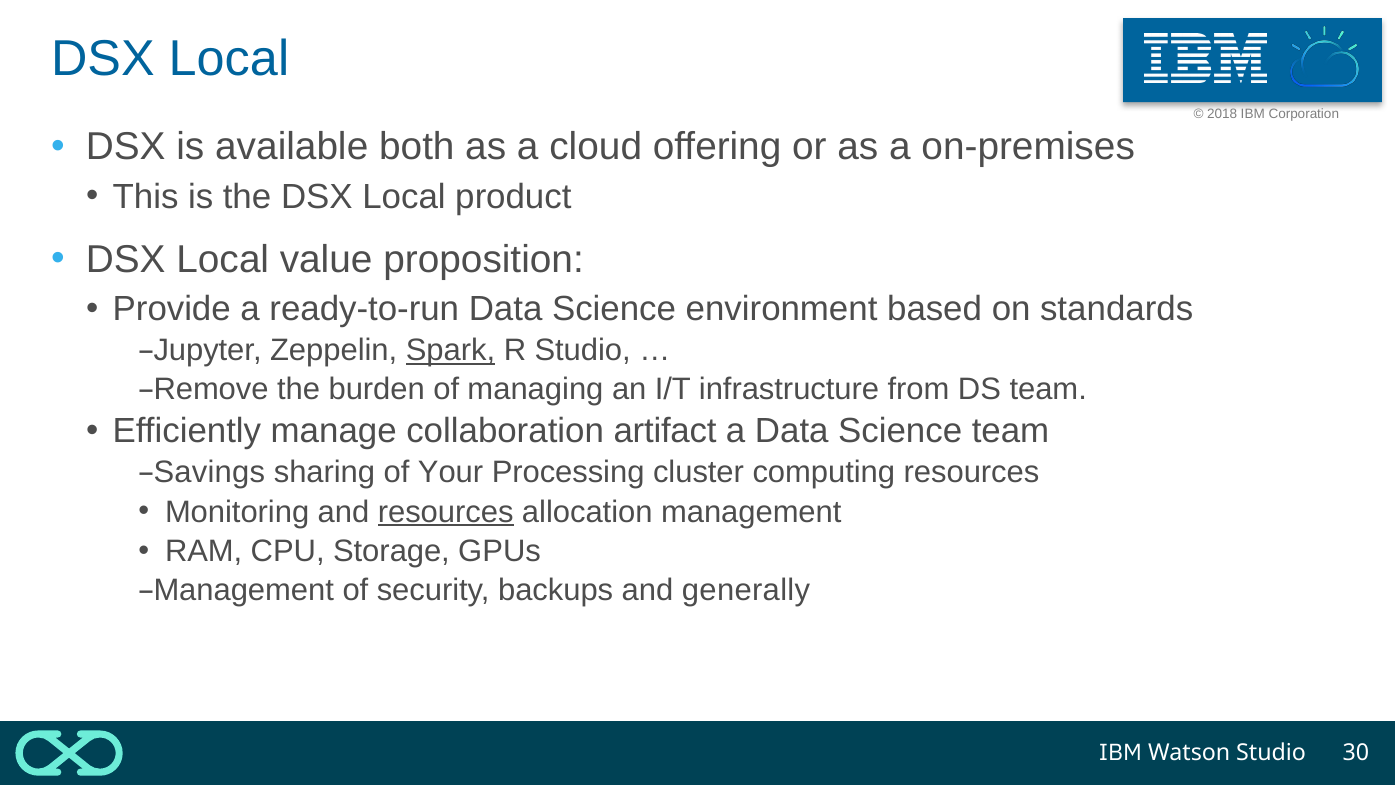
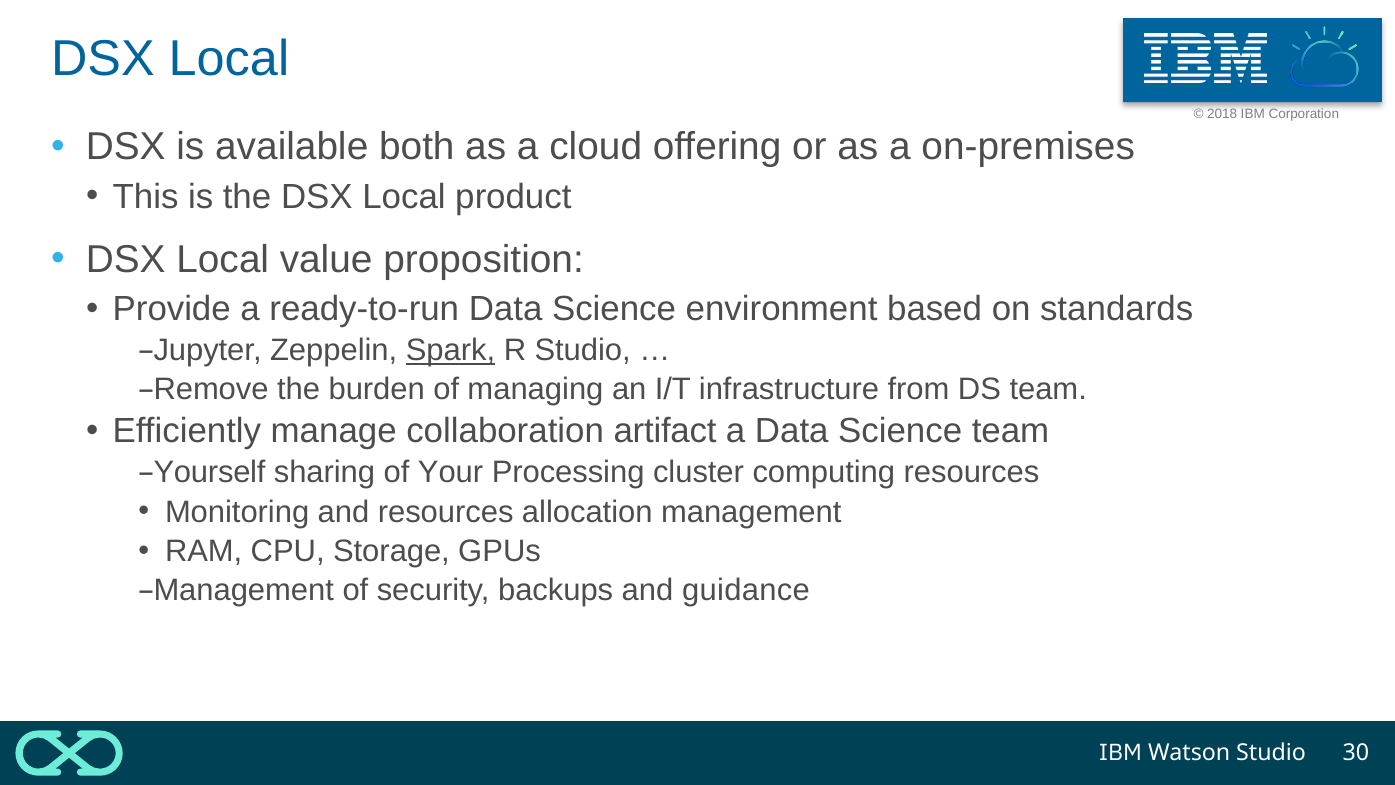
Savings: Savings -> Yourself (210, 472)
resources underline: present -> none (446, 512)
generally: generally -> guidance (746, 590)
